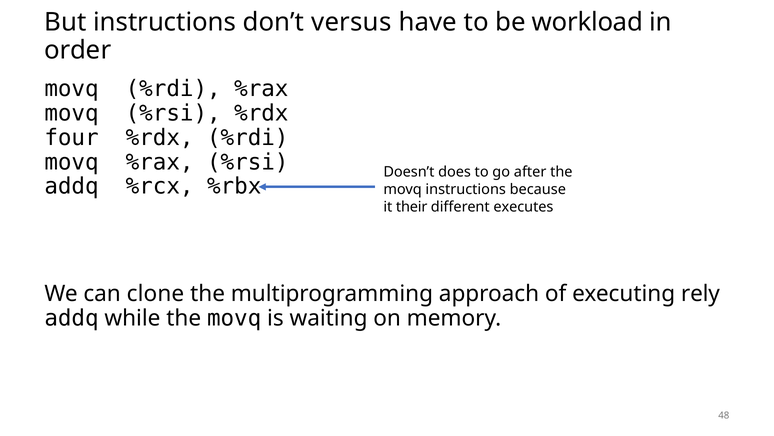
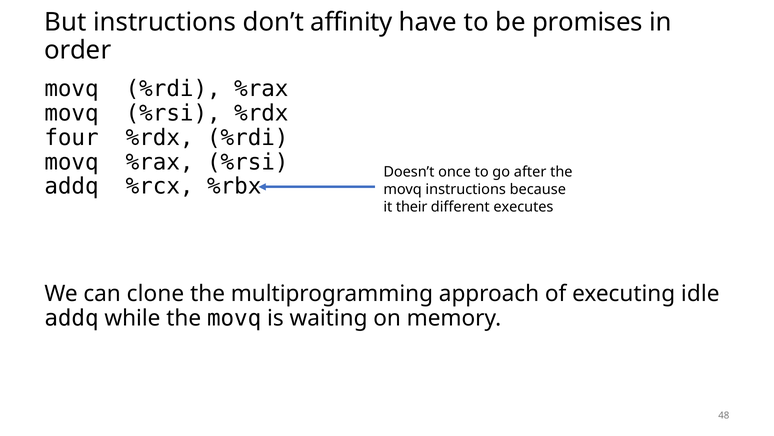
versus: versus -> affinity (352, 22)
workload: workload -> promises (588, 22)
does: does -> once (455, 172)
rely: rely -> idle (700, 293)
